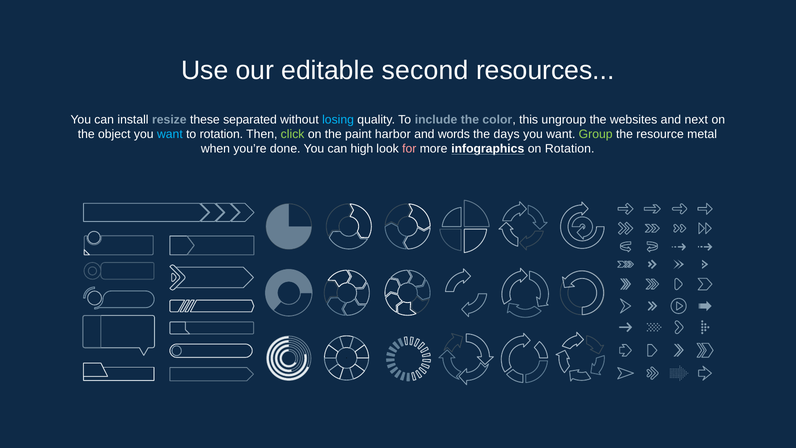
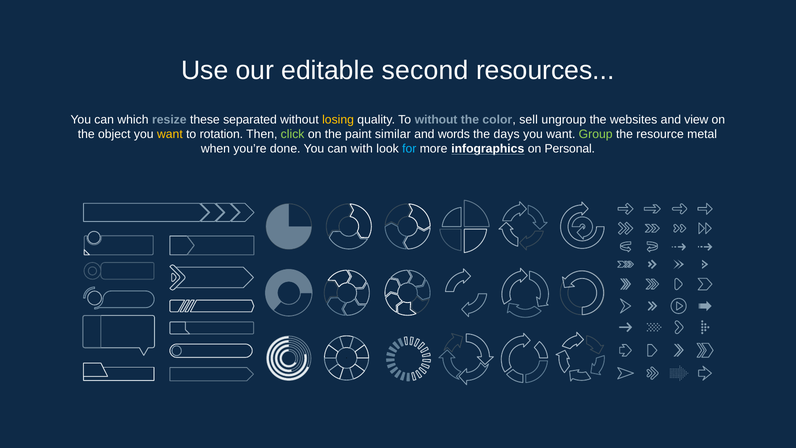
install: install -> which (133, 120)
losing colour: light blue -> yellow (338, 120)
To include: include -> without (436, 120)
this: this -> sell (529, 120)
next: next -> view (696, 120)
want colour: light blue -> yellow (170, 134)
harbor: harbor -> similar (393, 134)
high: high -> with (362, 149)
for colour: pink -> light blue (409, 149)
on Rotation: Rotation -> Personal (570, 149)
